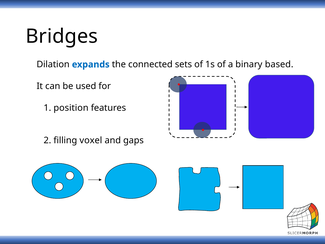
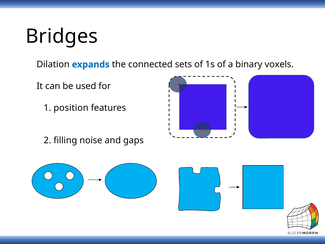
based: based -> voxels (279, 64)
voxel: voxel -> noise (91, 140)
